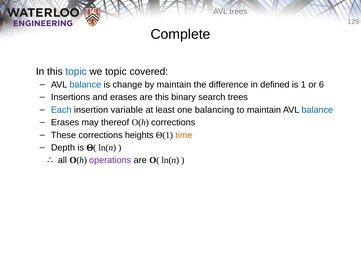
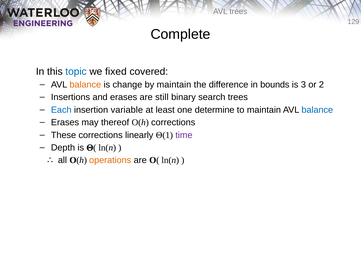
we topic: topic -> fixed (116, 72)
balance colour: blue -> orange (85, 85)
defined: defined -> bounds (275, 85)
1: 1 -> 3 (303, 85)
6: 6 -> 2 (321, 85)
are this: this -> still (162, 98)
balancing: balancing -> determine (215, 110)
heights: heights -> linearly (139, 135)
time colour: orange -> purple (184, 135)
operations colour: purple -> orange (110, 161)
